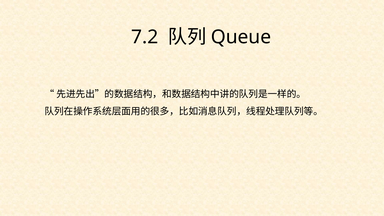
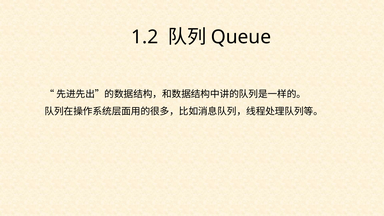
7.2: 7.2 -> 1.2 (145, 37)
